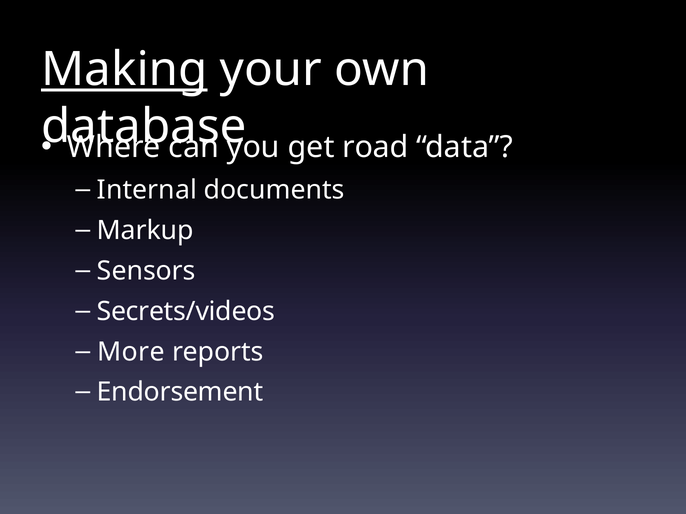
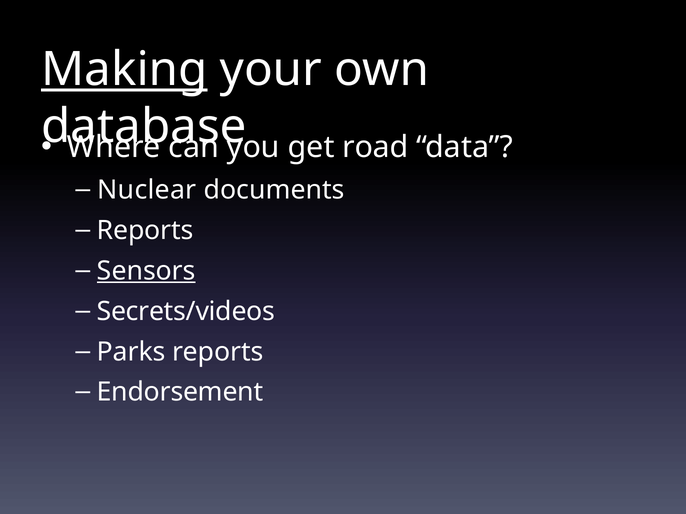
Internal: Internal -> Nuclear (147, 190)
Markup: Markup -> Reports (145, 231)
Sensors underline: none -> present (146, 271)
More: More -> Parks (131, 352)
